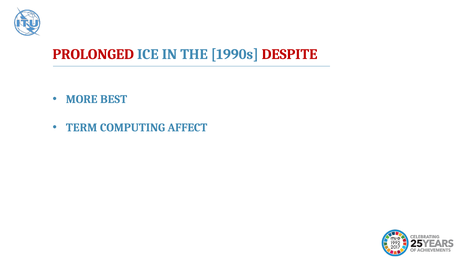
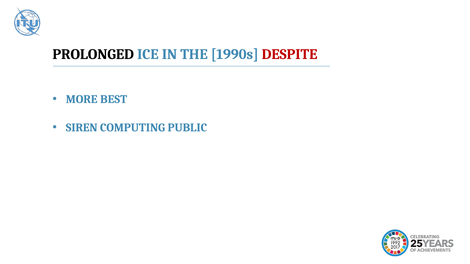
PROLONGED colour: red -> black (93, 55)
TERM: TERM -> SIREN (82, 128)
AFFECT: AFFECT -> PUBLIC (187, 128)
